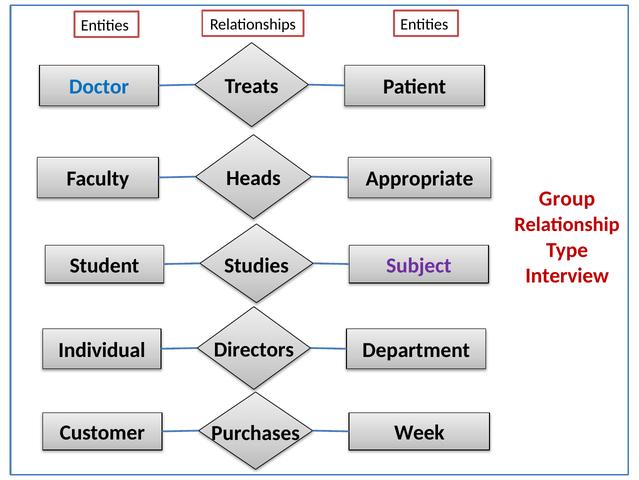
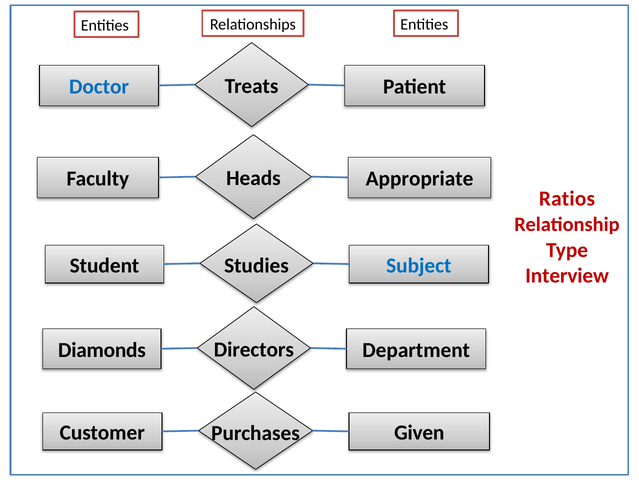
Group: Group -> Ratios (567, 198)
Subject colour: purple -> blue (419, 265)
Individual: Individual -> Diamonds (102, 350)
Week: Week -> Given (419, 432)
